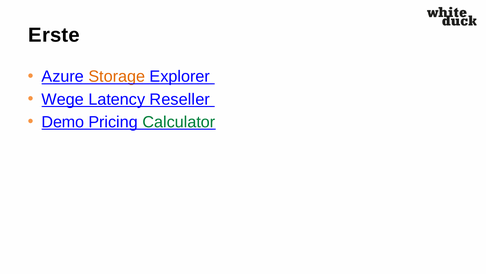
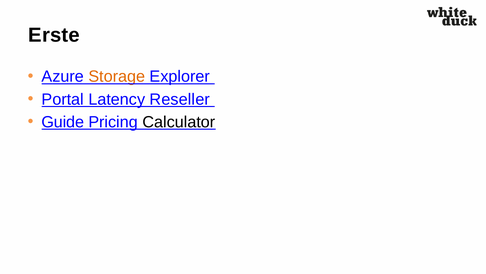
Wege: Wege -> Portal (63, 99)
Demo: Demo -> Guide (63, 122)
Calculator colour: green -> black (179, 122)
